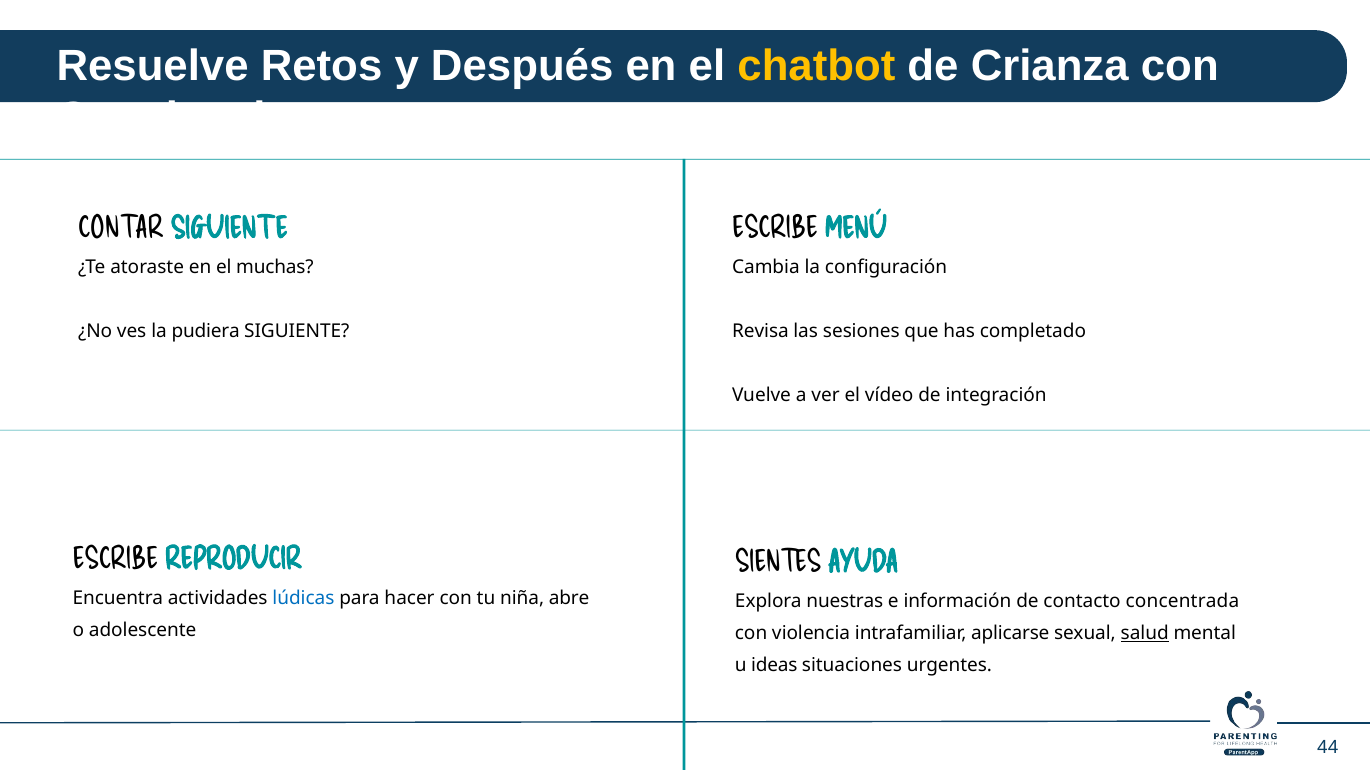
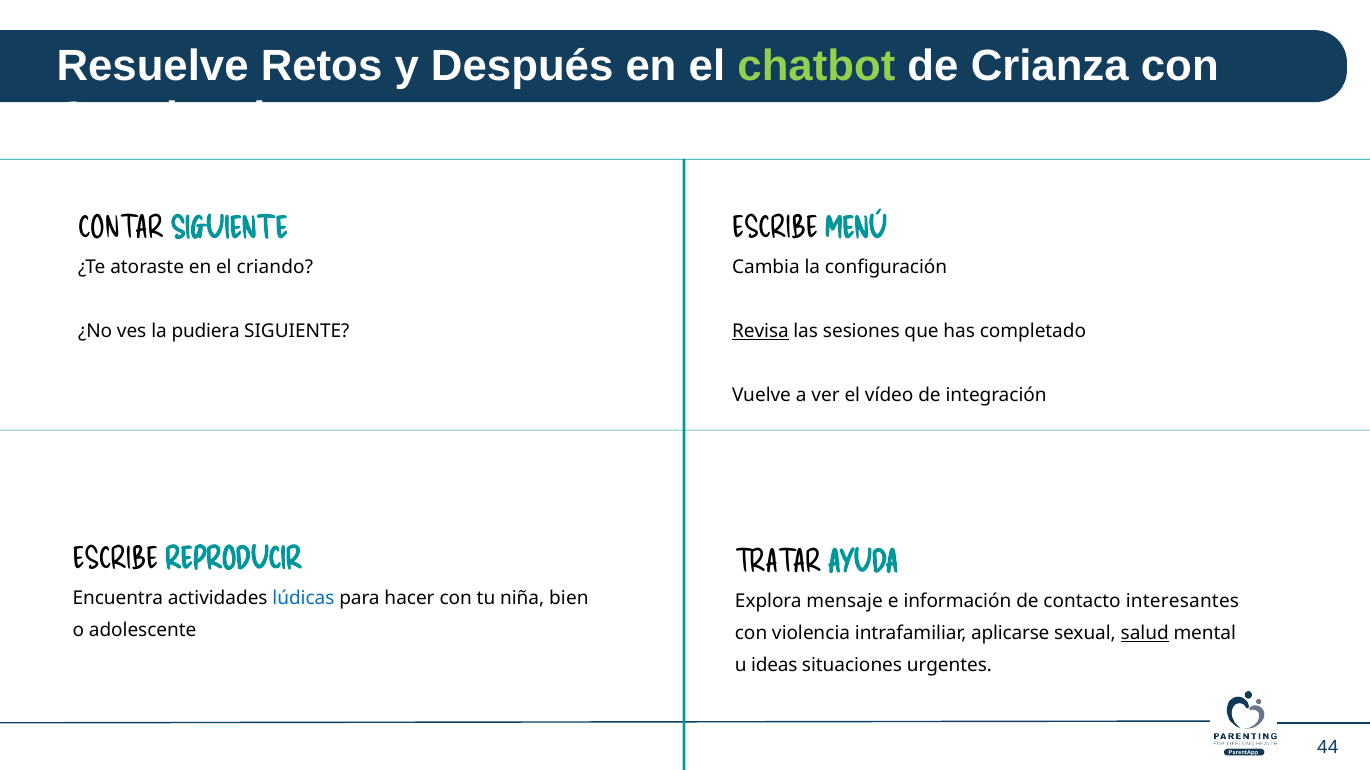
chatbot colour: yellow -> light green (816, 66)
muchas: muchas -> criando (275, 268)
Revisa underline: none -> present (760, 332)
SIENTES: SIENTES -> TRATAR (778, 563)
abre: abre -> bien (569, 598)
nuestras: nuestras -> mensaje (845, 601)
concentrada: concentrada -> interesantes (1182, 601)
